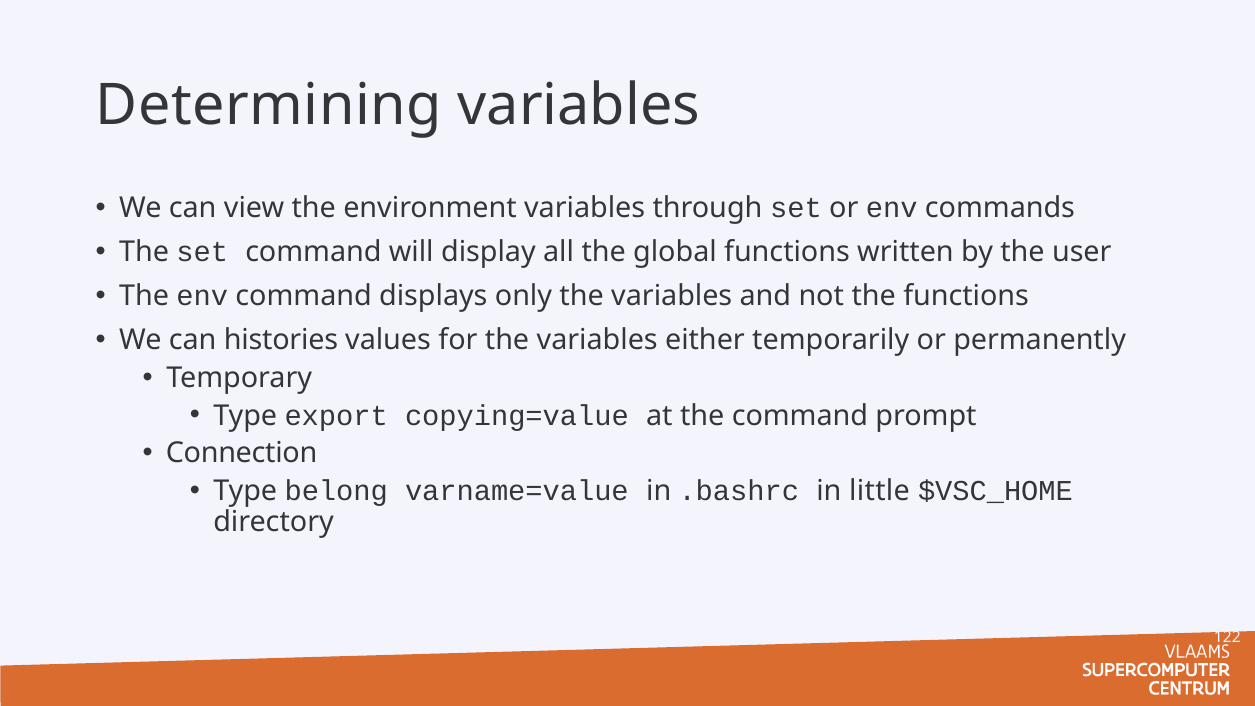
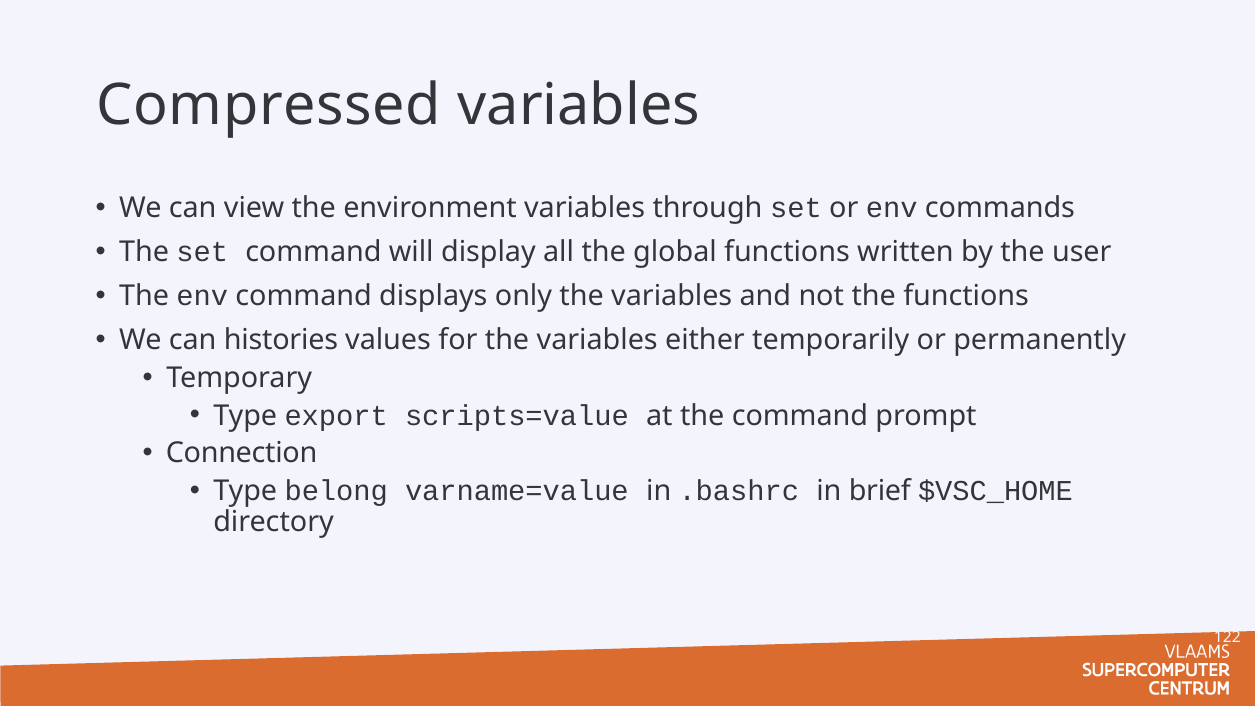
Determining: Determining -> Compressed (269, 105)
copying=value: copying=value -> scripts=value (517, 416)
little: little -> brief (880, 491)
